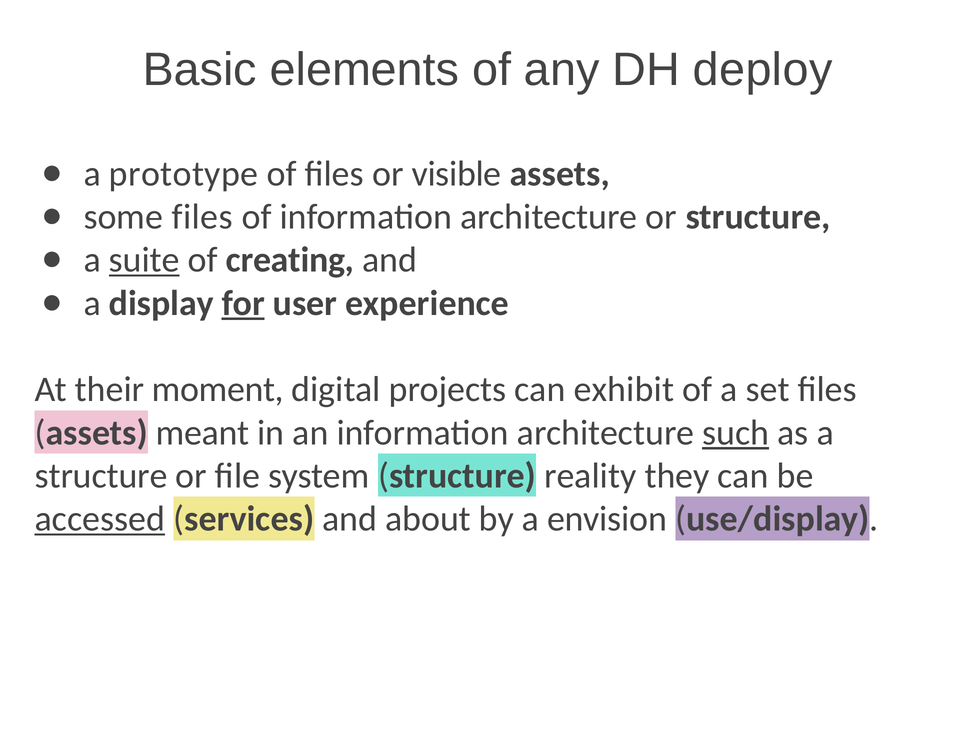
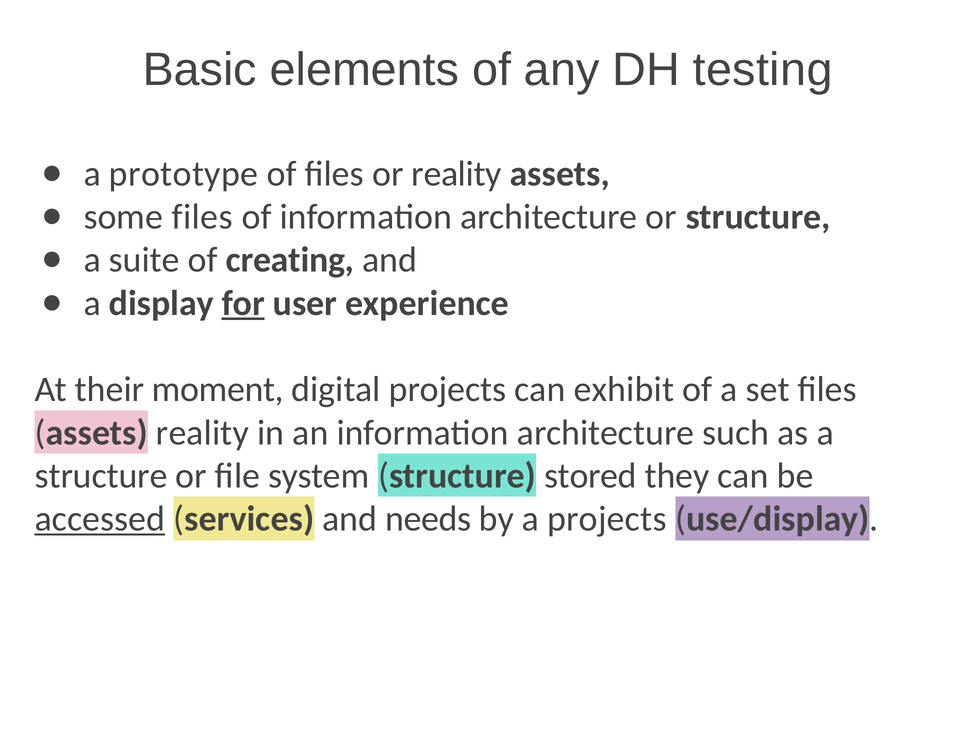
deploy: deploy -> testing (763, 70)
or visible: visible -> reality (456, 174)
suite underline: present -> none (144, 260)
assets meant: meant -> reality (202, 433)
such underline: present -> none (736, 433)
reality: reality -> stored (590, 476)
about: about -> needs (428, 519)
a envision: envision -> projects (607, 519)
